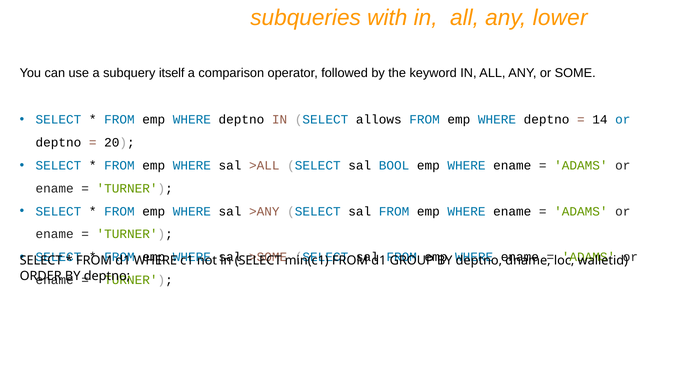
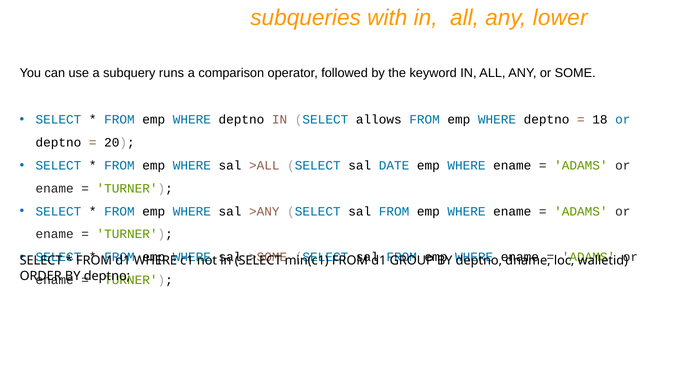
itself: itself -> runs (172, 73)
14: 14 -> 18 (600, 119)
BOOL: BOOL -> DATE (394, 165)
